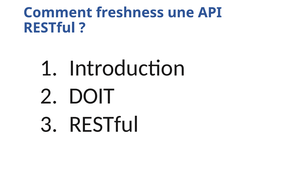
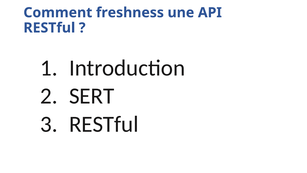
DOIT: DOIT -> SERT (92, 96)
